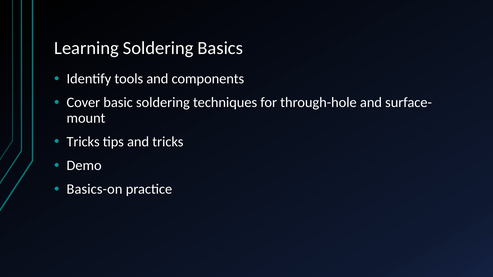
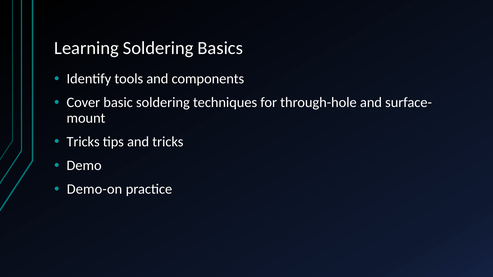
Basics-on: Basics-on -> Demo-on (94, 190)
